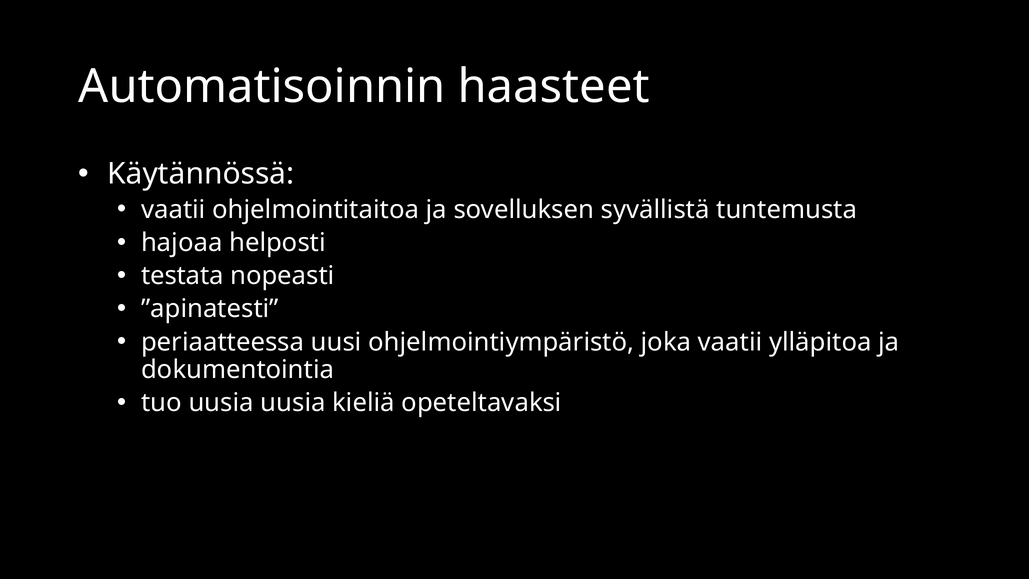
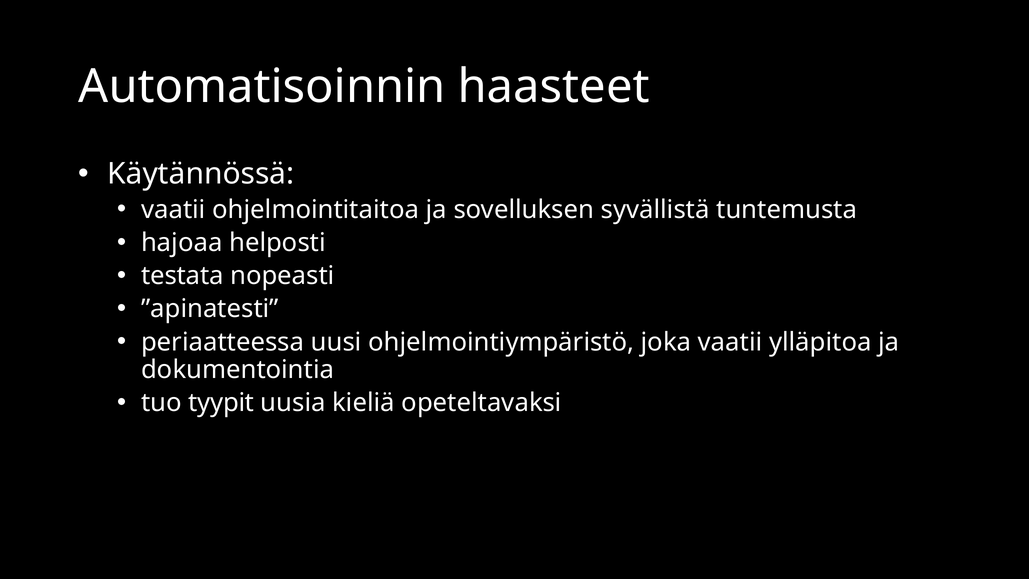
tuo uusia: uusia -> tyypit (221, 403)
